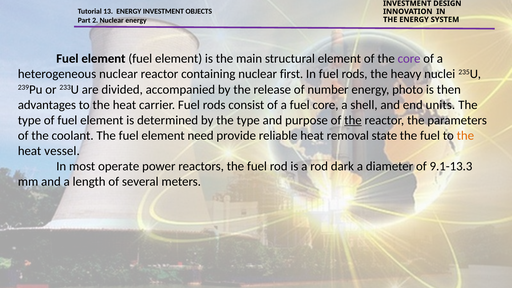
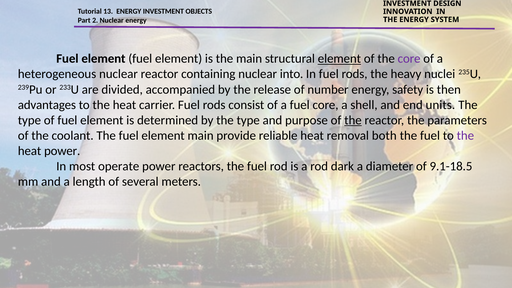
element underline: none -> present (339, 59)
first: first -> into (292, 74)
photo: photo -> safety (408, 89)
element need: need -> main (201, 136)
state: state -> both (384, 136)
the colour: orange -> purple (465, 136)
heat vessel: vessel -> power (62, 151)
9.1-13.3: 9.1-13.3 -> 9.1-18.5 (451, 166)
